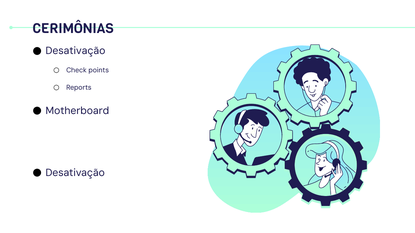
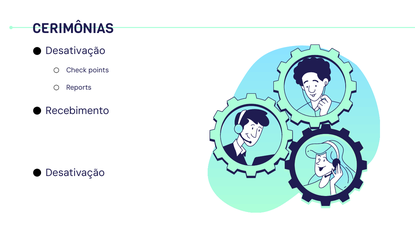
Motherboard: Motherboard -> Recebimento (77, 111)
